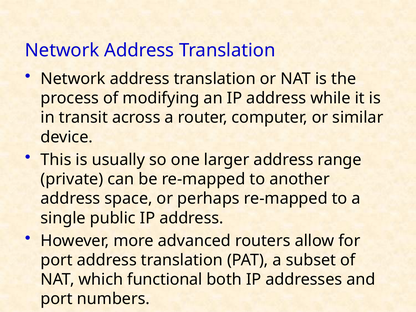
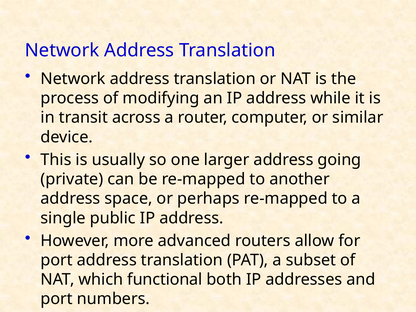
range: range -> going (339, 160)
